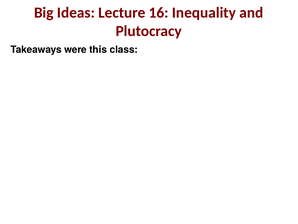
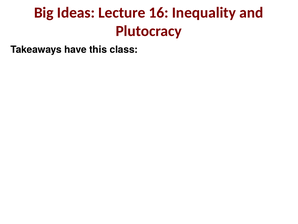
were: were -> have (76, 50)
